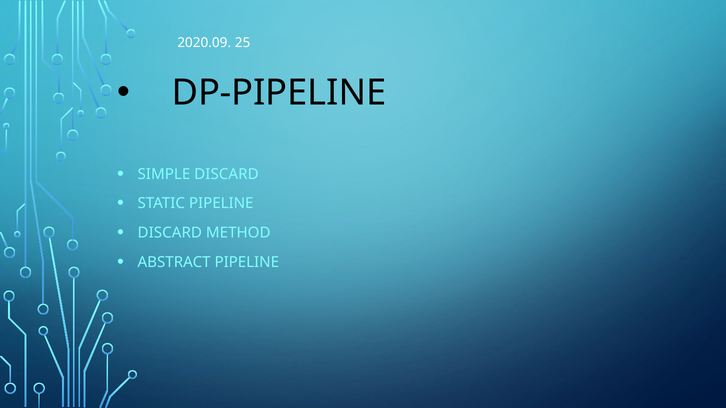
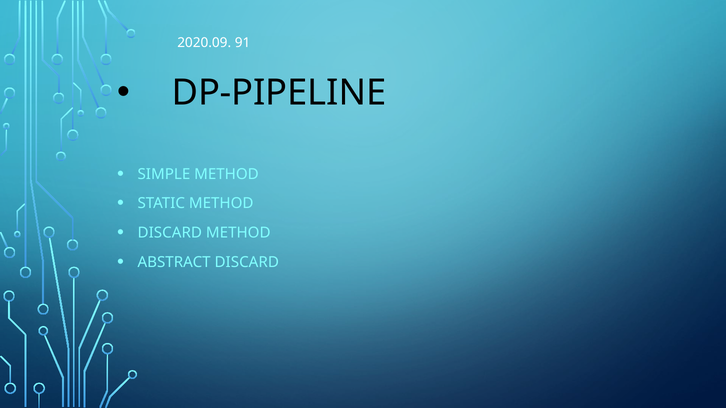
25: 25 -> 91 (243, 43)
SIMPLE DISCARD: DISCARD -> METHOD (226, 174)
STATIC PIPELINE: PIPELINE -> METHOD (221, 204)
ABSTRACT PIPELINE: PIPELINE -> DISCARD (247, 262)
